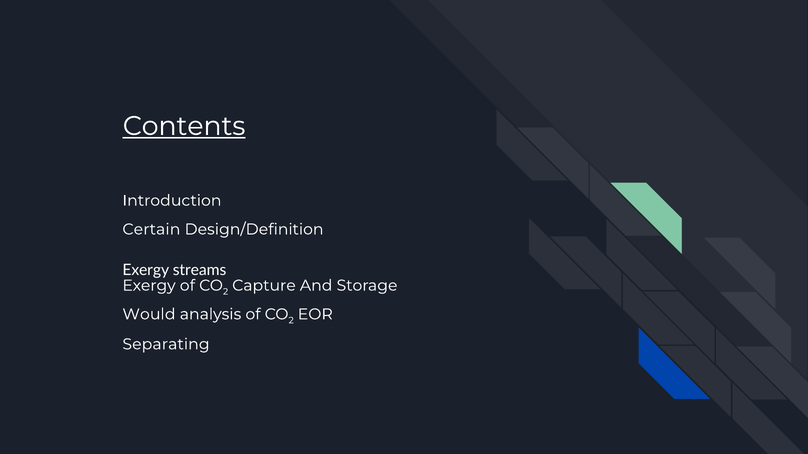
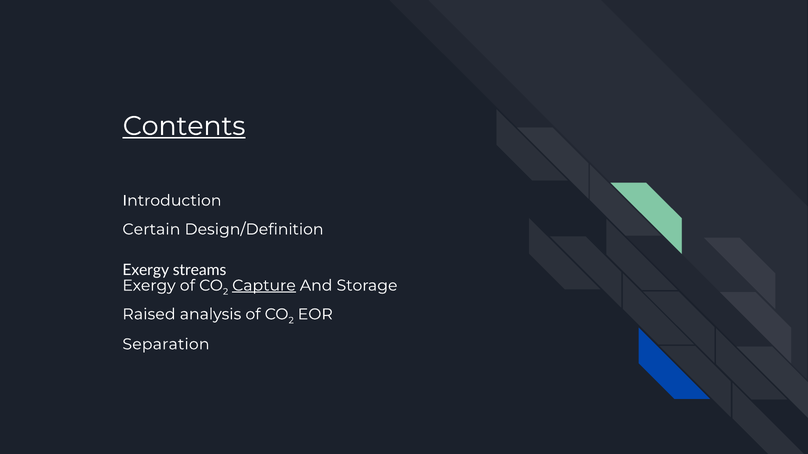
Capture underline: none -> present (264, 286)
Would: Would -> Raised (149, 315)
Separating: Separating -> Separation (166, 345)
